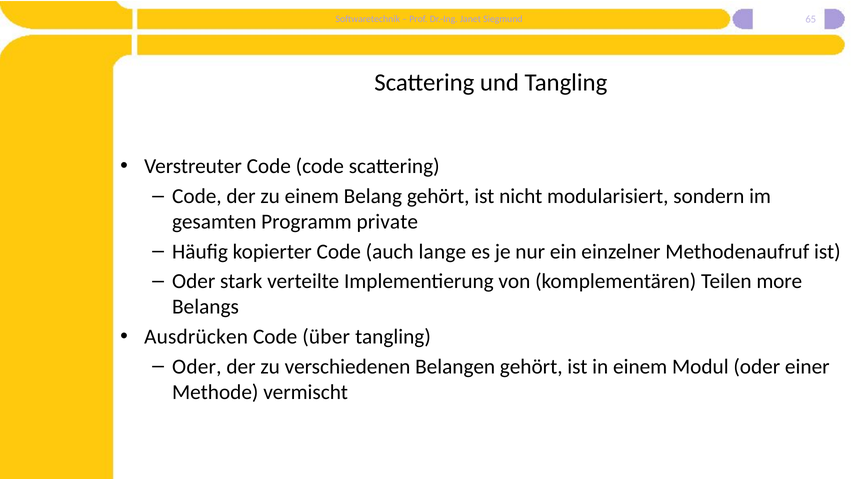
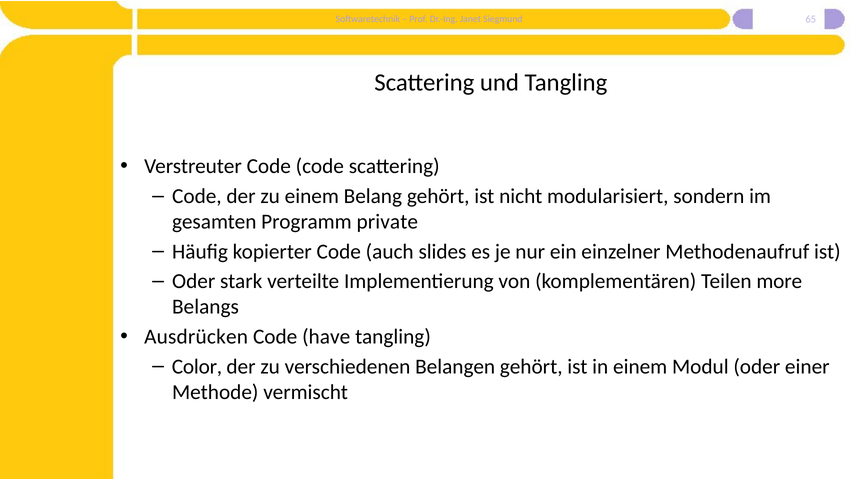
lange: lange -> slides (442, 251)
über: über -> have (326, 336)
Oder: Oder -> Color (197, 366)
